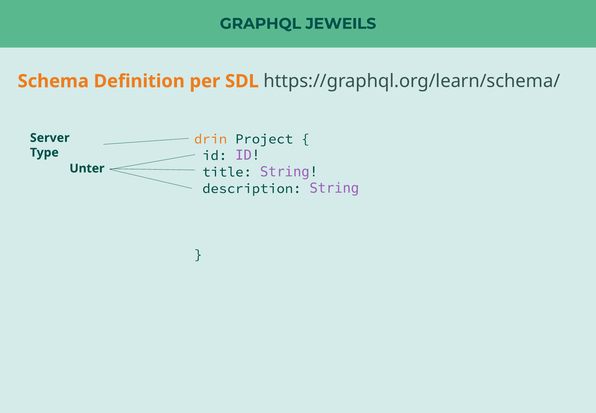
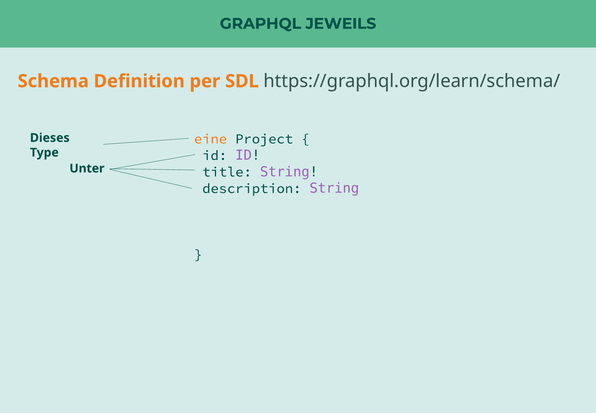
Server: Server -> Dieses (50, 138)
drin: drin -> eine (211, 139)
